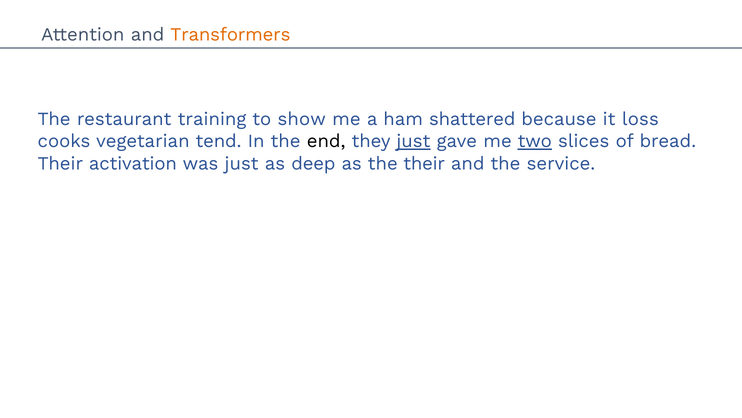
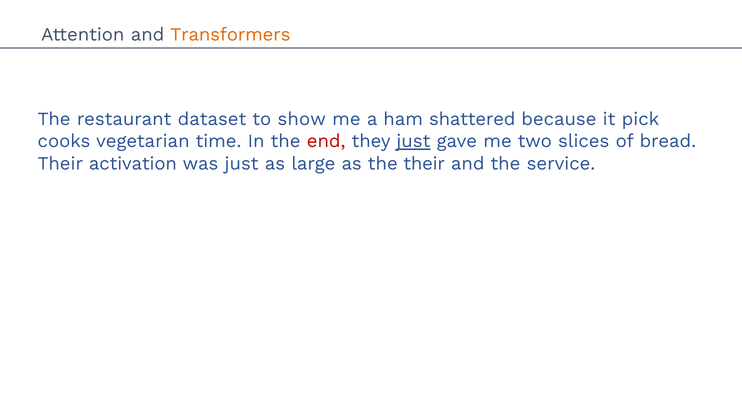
training: training -> dataset (212, 119)
loss: loss -> pick (640, 119)
tend: tend -> time (219, 141)
end colour: black -> red (326, 141)
two underline: present -> none (535, 141)
deep: deep -> large (313, 163)
